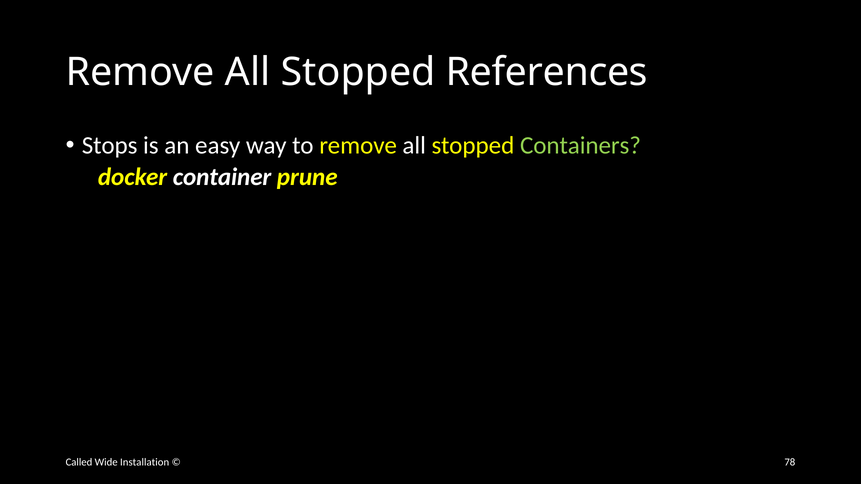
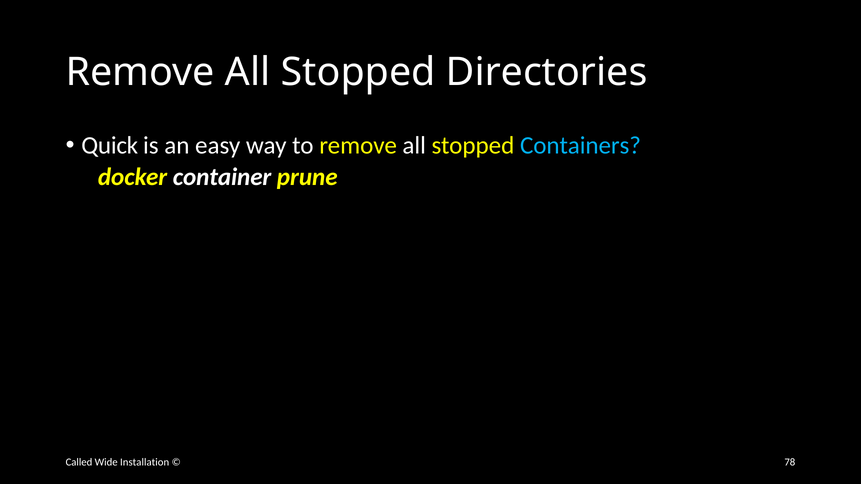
References: References -> Directories (547, 72)
Stops: Stops -> Quick (110, 146)
Containers colour: light green -> light blue (580, 146)
